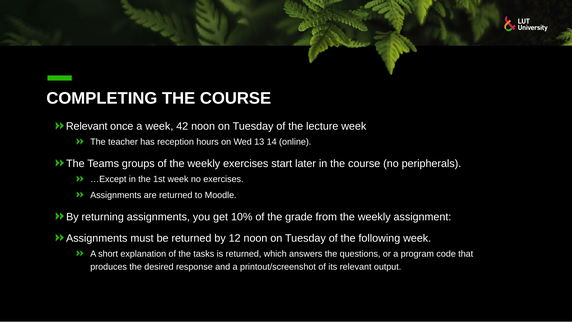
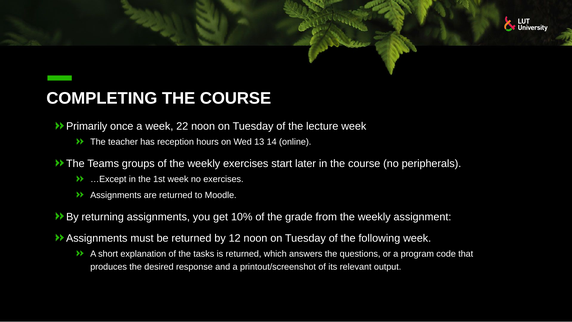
Relevant: Relevant -> Primarily (87, 126)
42: 42 -> 22 (182, 126)
